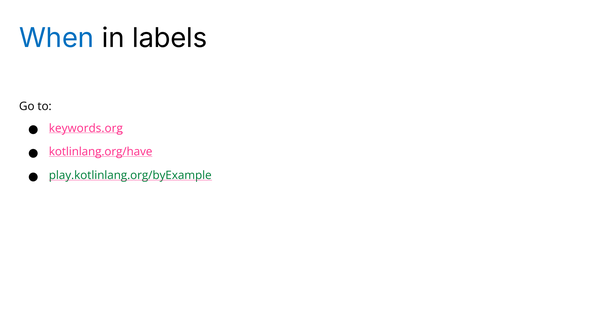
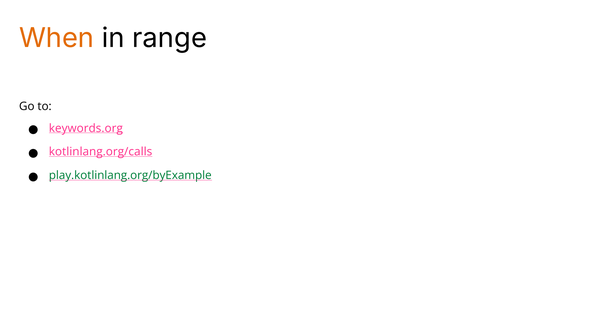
When colour: blue -> orange (57, 38)
labels: labels -> range (170, 38)
kotlinlang.org/have: kotlinlang.org/have -> kotlinlang.org/calls (101, 152)
